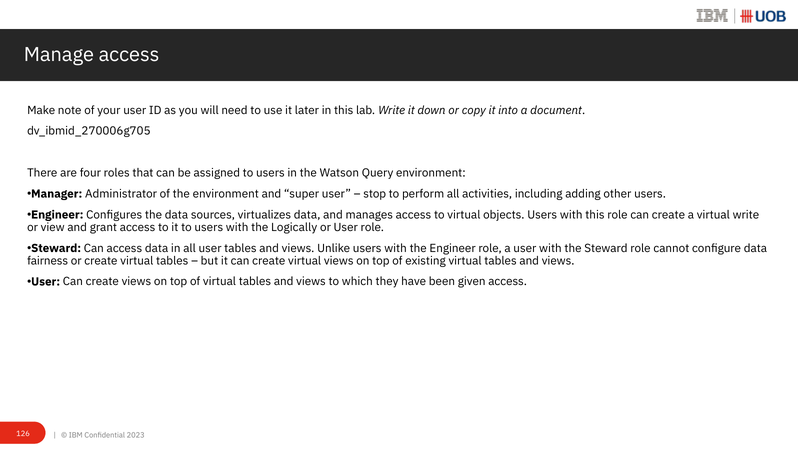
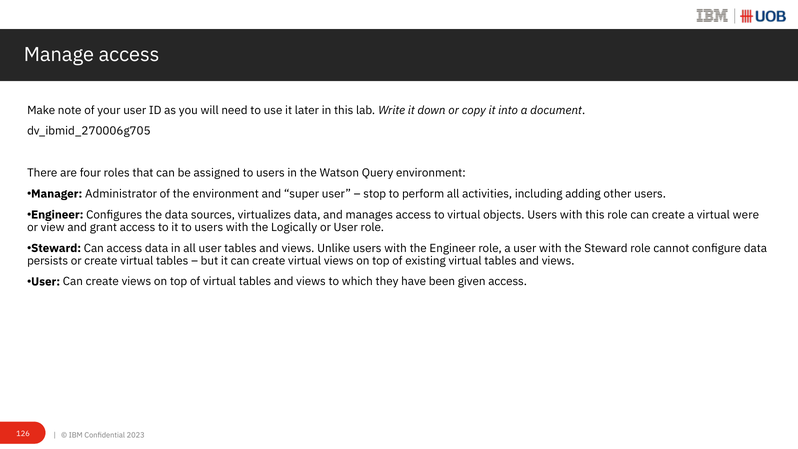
virtual write: write -> were (746, 215)
fairness: fairness -> persists (48, 261)
